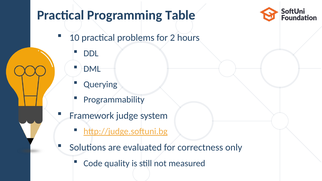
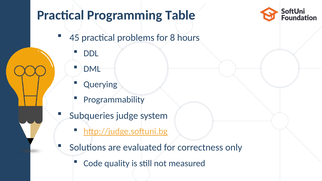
10: 10 -> 45 (74, 38)
2: 2 -> 8 (173, 38)
Framework: Framework -> Subqueries (92, 116)
